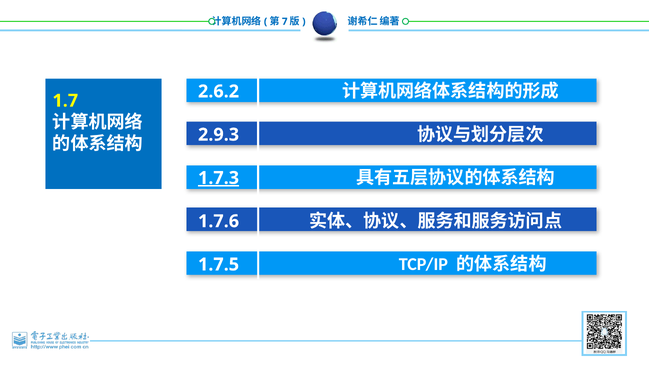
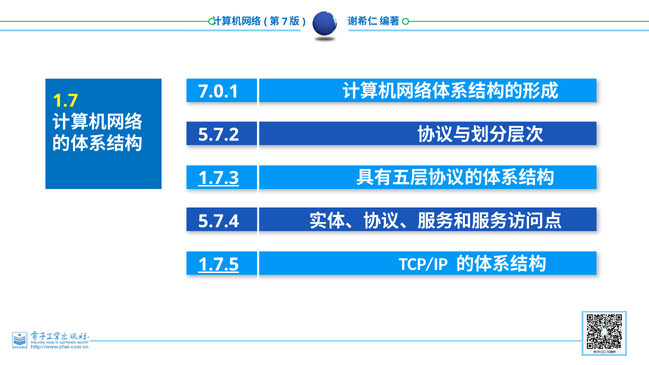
2.6.2: 2.6.2 -> 7.0.1 (219, 91)
2.9.3: 2.9.3 -> 5.7.2 (219, 135)
1.7.6: 1.7.6 -> 5.7.4 (219, 221)
1.7.5 underline: none -> present (219, 265)
